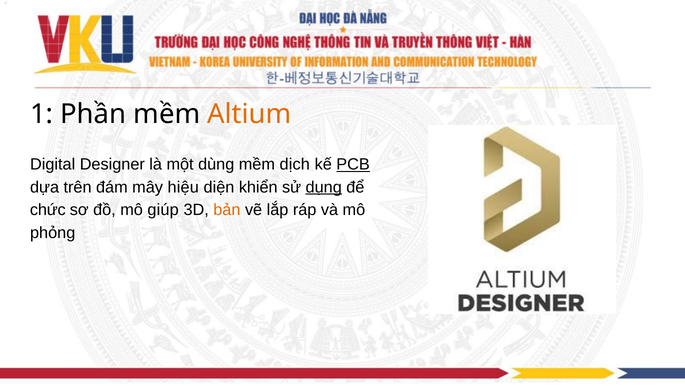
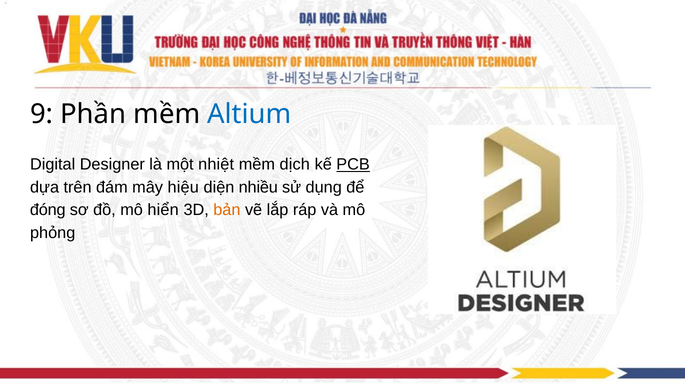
1: 1 -> 9 (42, 114)
Altium colour: orange -> blue (249, 114)
dùng: dùng -> nhiệt (216, 164)
khiển: khiển -> nhiều (258, 187)
dụng underline: present -> none (324, 187)
chức: chức -> đóng (48, 210)
giúp: giúp -> hiển (163, 210)
